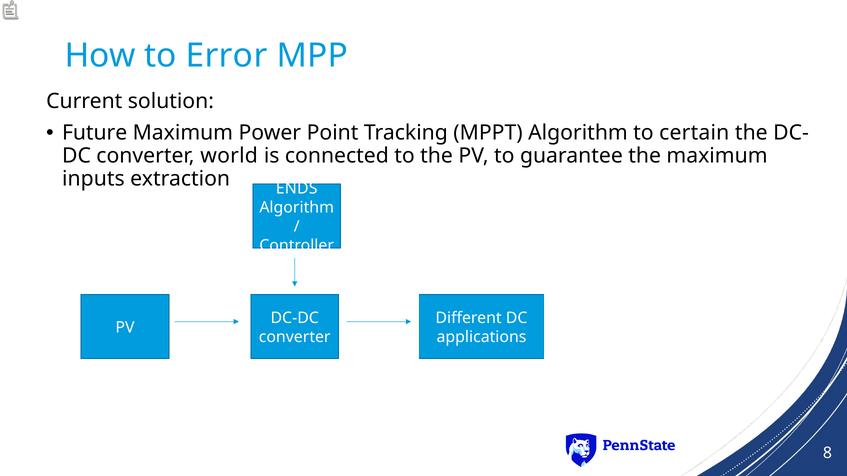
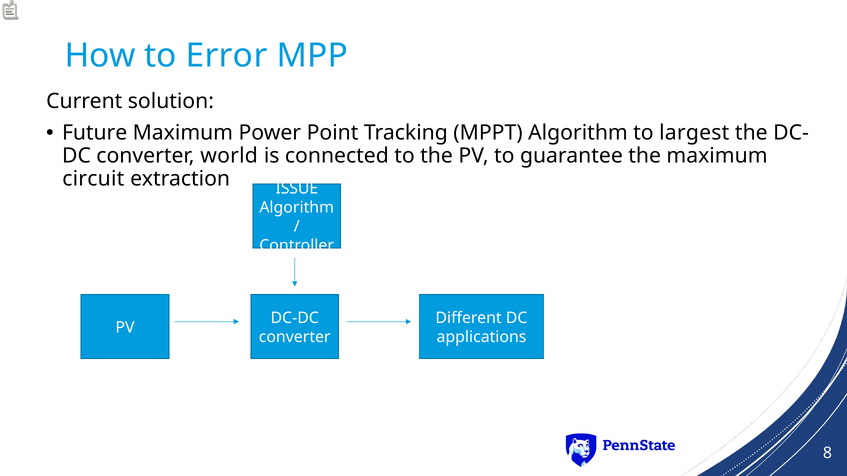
certain: certain -> largest (694, 133)
inputs: inputs -> circuit (93, 179)
ENDS: ENDS -> ISSUE (297, 189)
